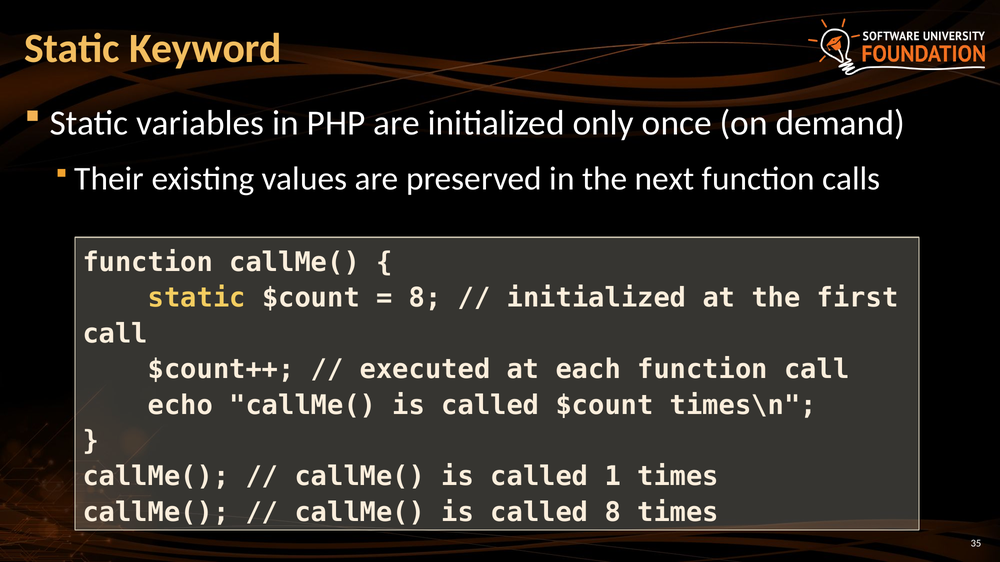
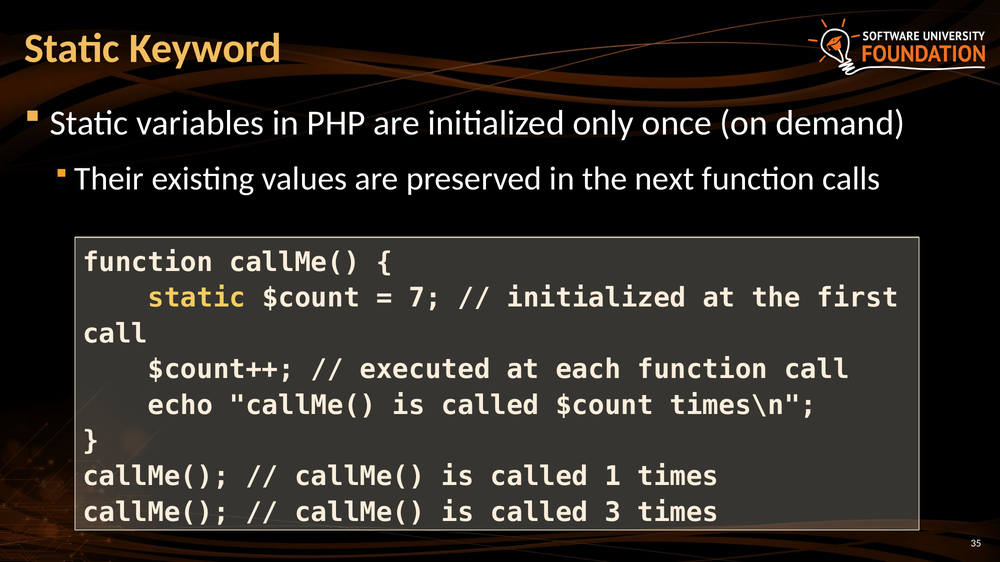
8: 8 -> 7 (425, 298)
called 8: 8 -> 3 (613, 513)
